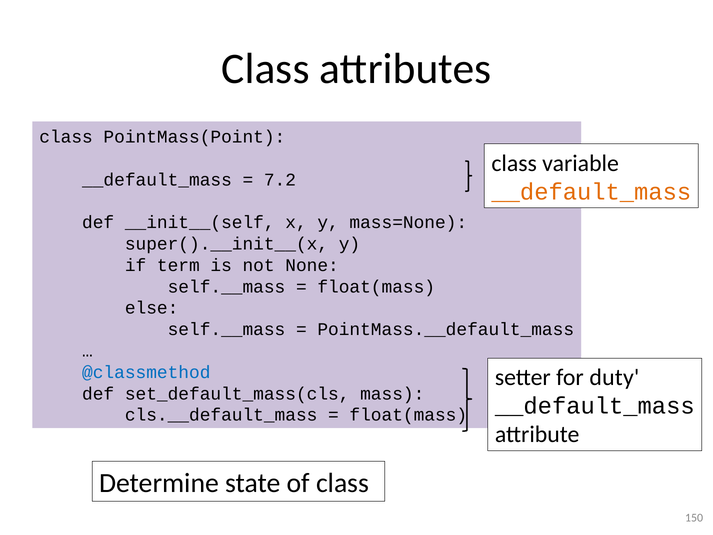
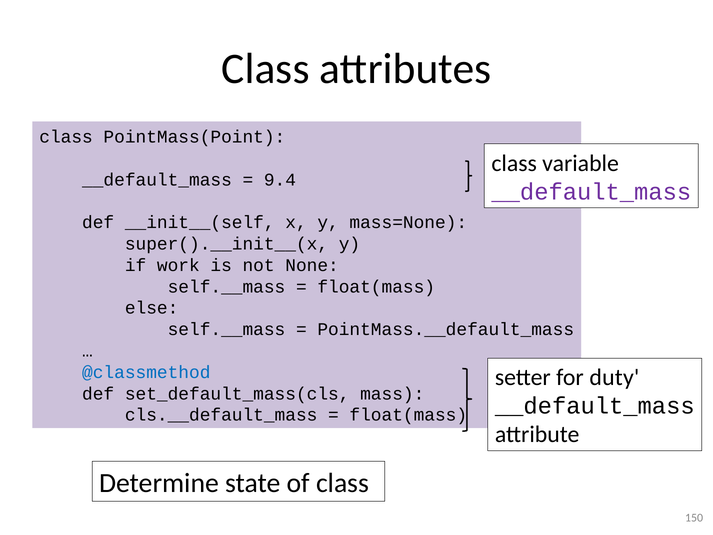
7.2: 7.2 -> 9.4 (280, 180)
__default_mass colour: orange -> purple (591, 192)
term: term -> work (178, 265)
